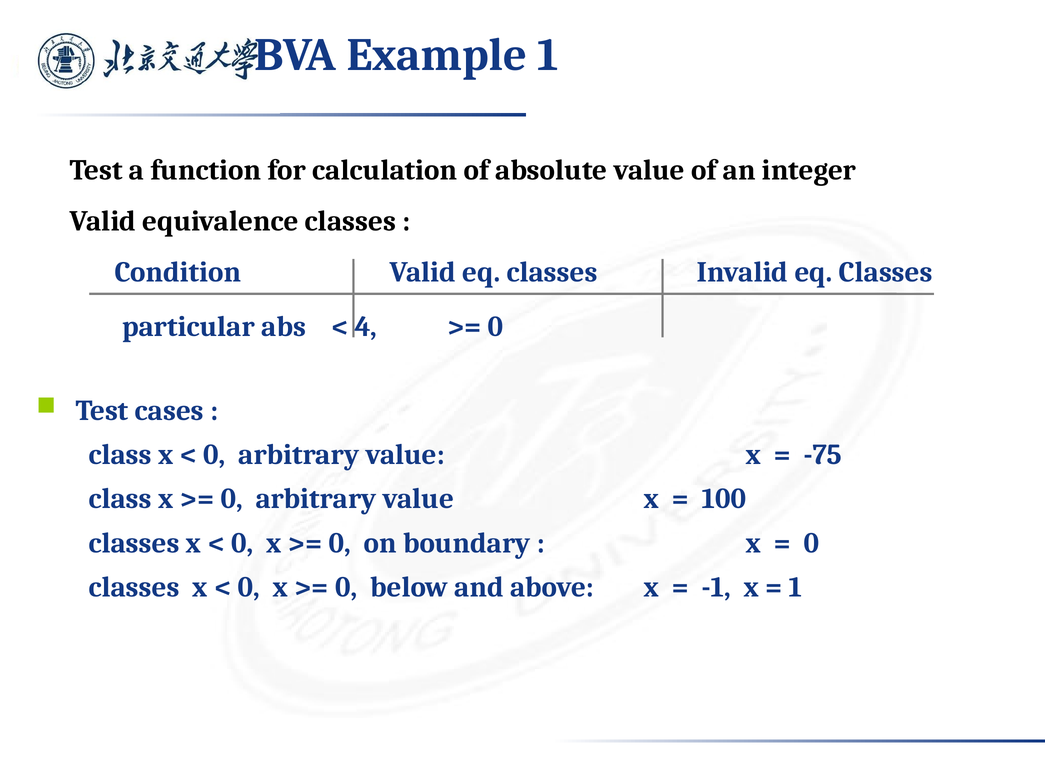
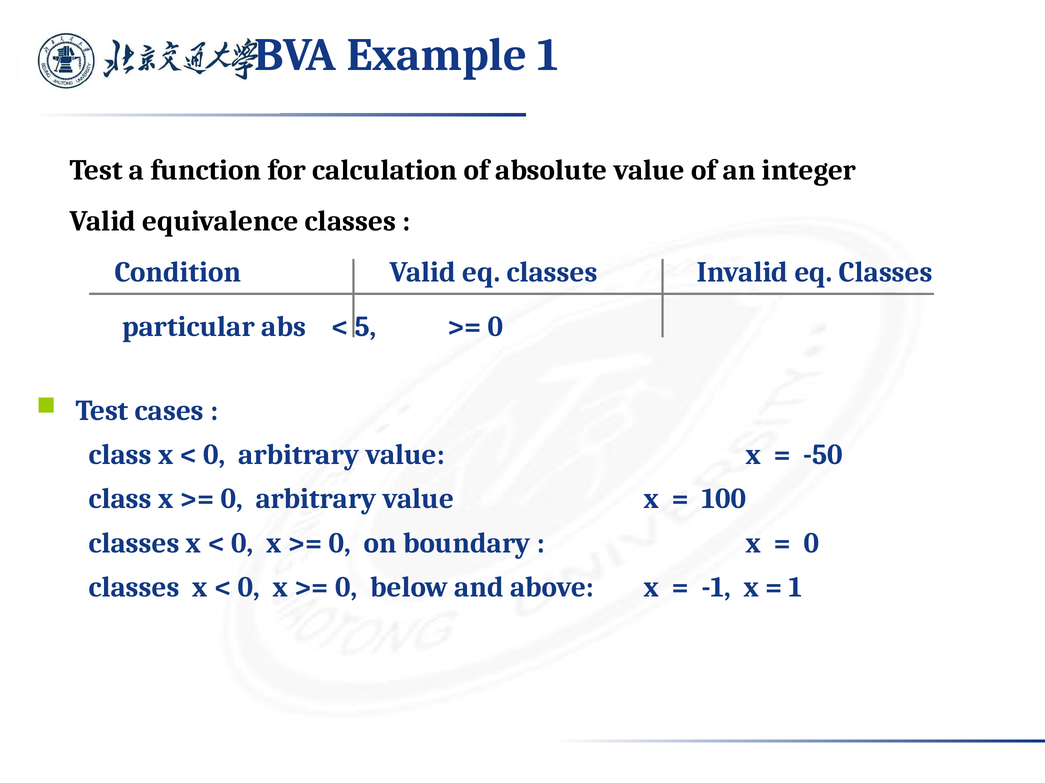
4: 4 -> 5 (366, 327)
-75: -75 -> -50 (823, 455)
